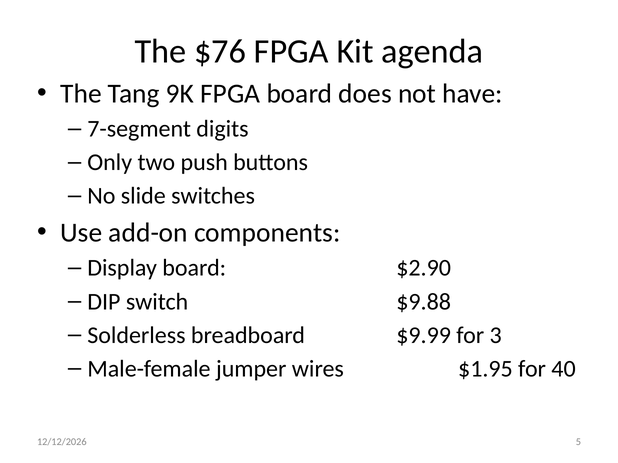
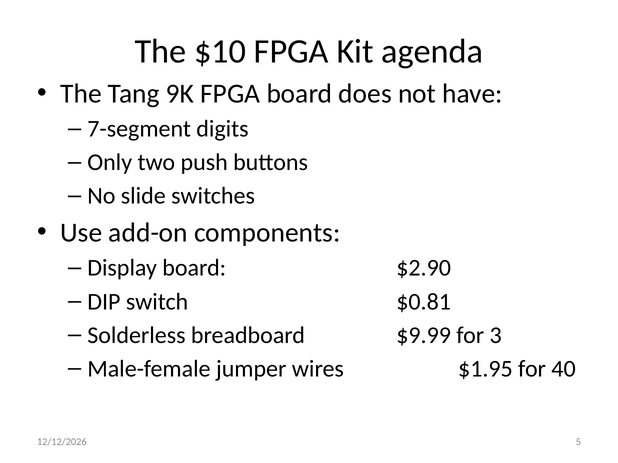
$76: $76 -> $10 (220, 51)
$9.88: $9.88 -> $0.81 (424, 302)
